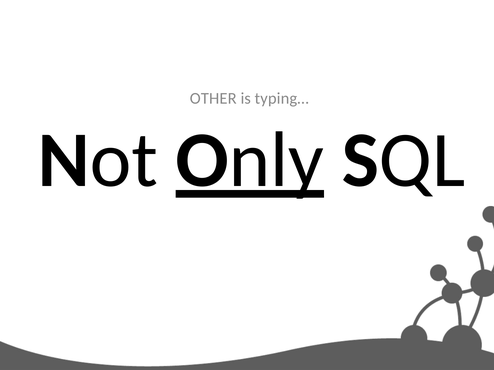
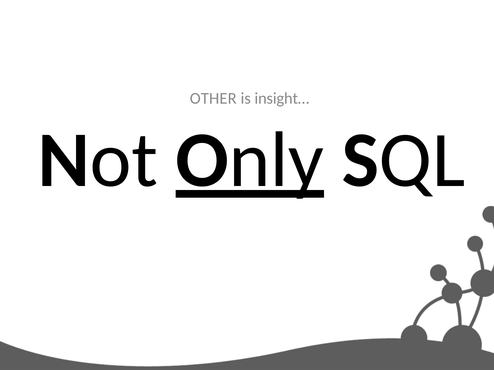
typing…: typing… -> insight… (282, 99)
